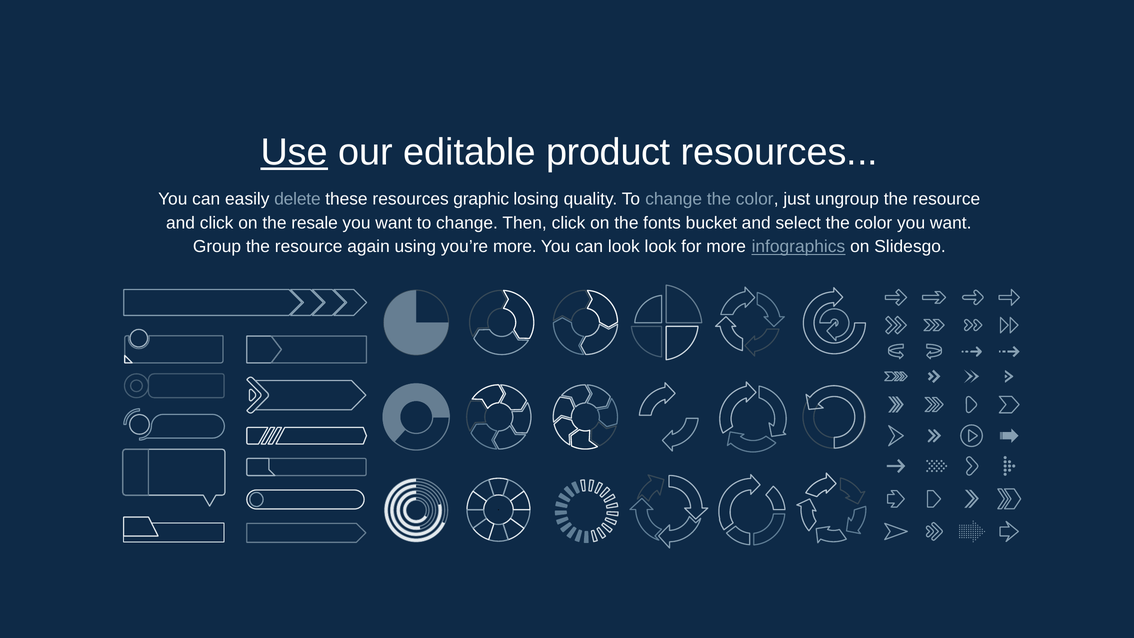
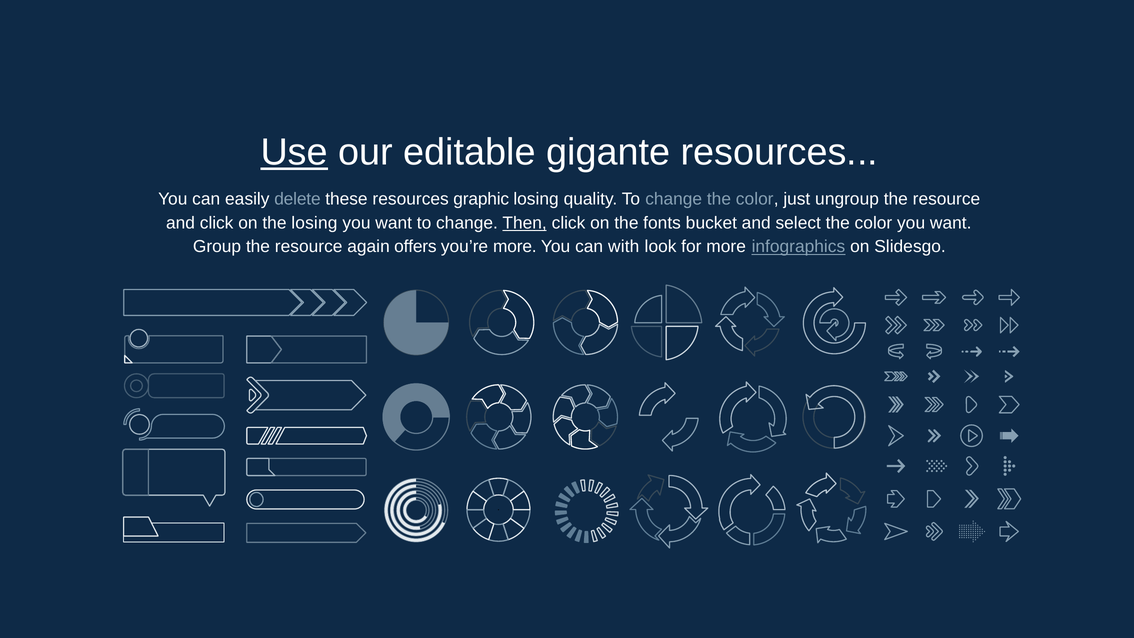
product: product -> gigante (608, 152)
the resale: resale -> losing (314, 223)
Then underline: none -> present (525, 223)
using: using -> offers (415, 247)
can look: look -> with (624, 247)
